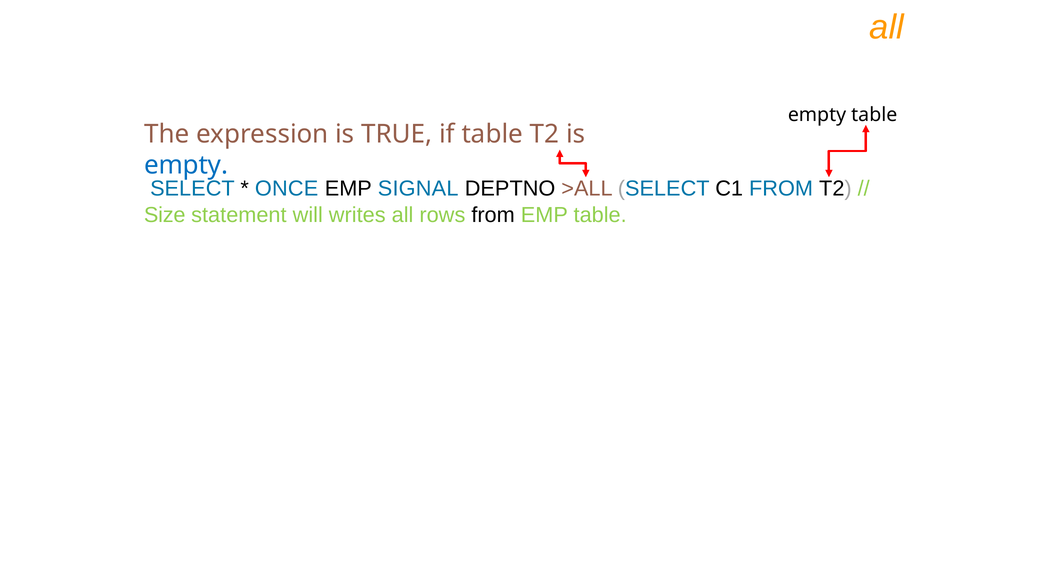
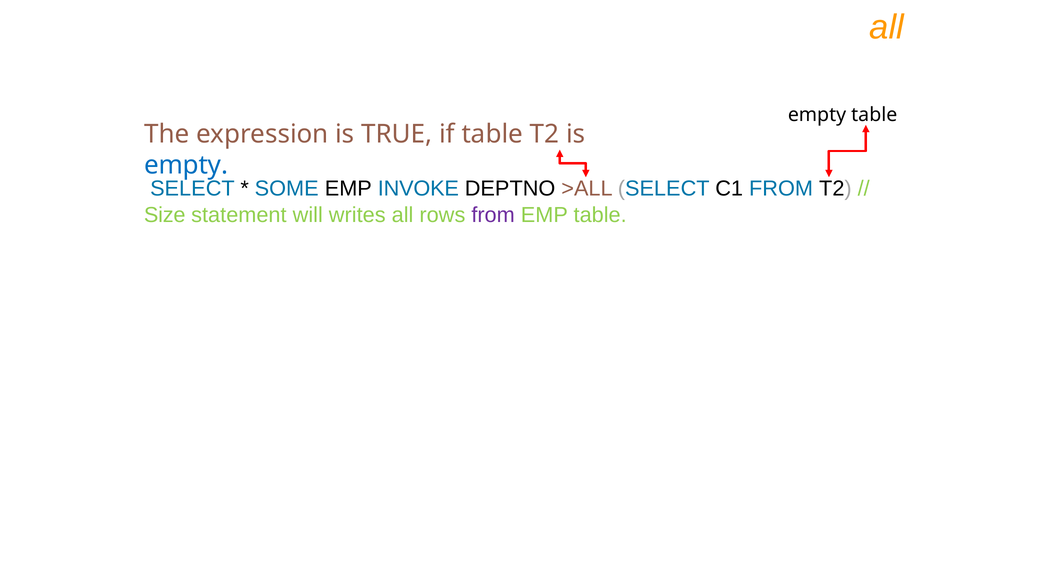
ONCE: ONCE -> SOME (287, 189)
SIGNAL: SIGNAL -> INVOKE (418, 189)
from colour: black -> purple (493, 215)
